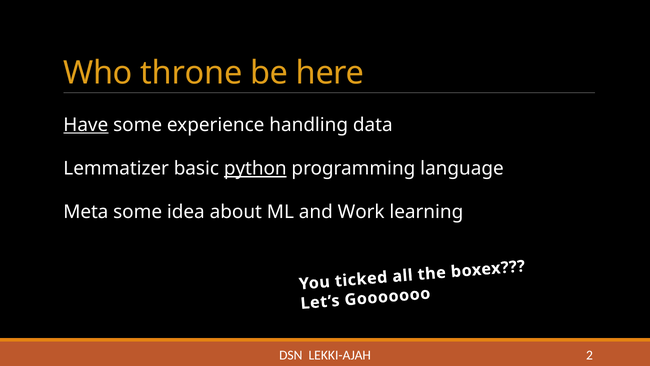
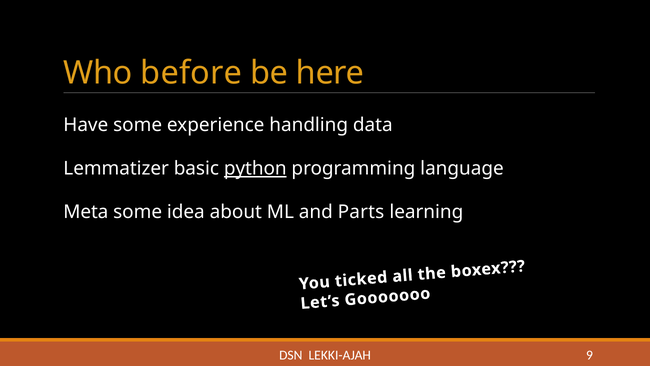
throne: throne -> before (191, 73)
Have underline: present -> none (86, 125)
Work: Work -> Parts (361, 212)
2: 2 -> 9 (589, 355)
